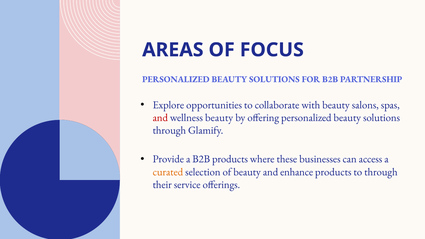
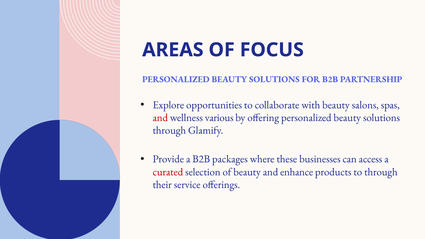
wellness beauty: beauty -> various (219, 118)
B2B products: products -> packages (230, 159)
curated colour: orange -> red (168, 172)
